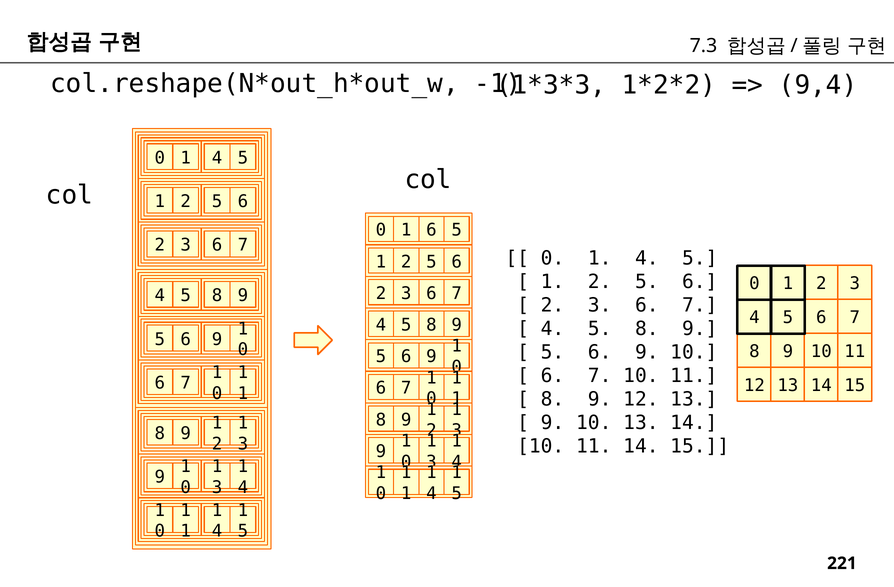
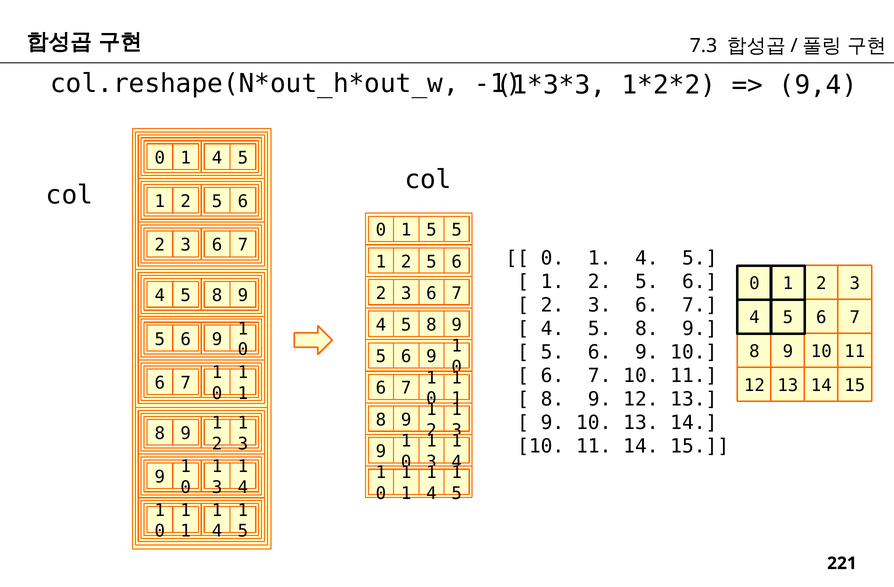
0 1 6: 6 -> 5 (431, 230)
